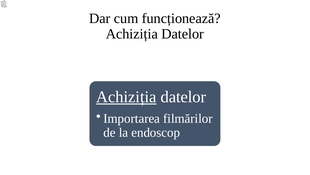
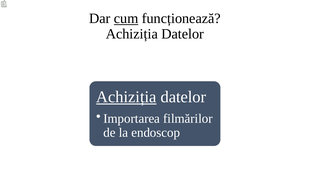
cum underline: none -> present (126, 18)
